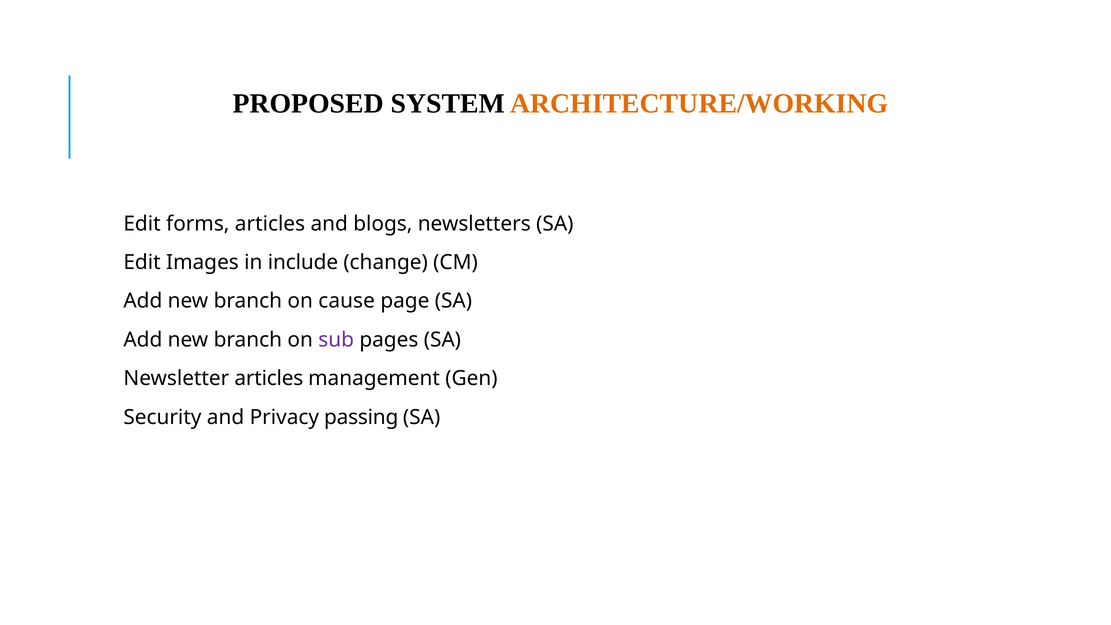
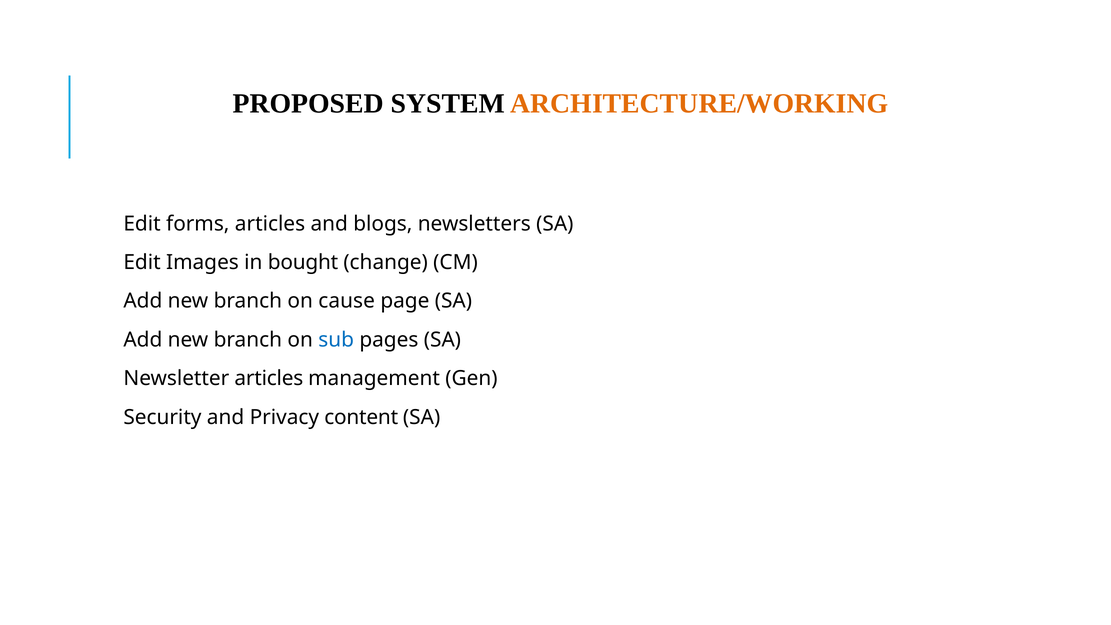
include: include -> bought (303, 262)
sub colour: purple -> blue (336, 340)
passing: passing -> content (361, 417)
